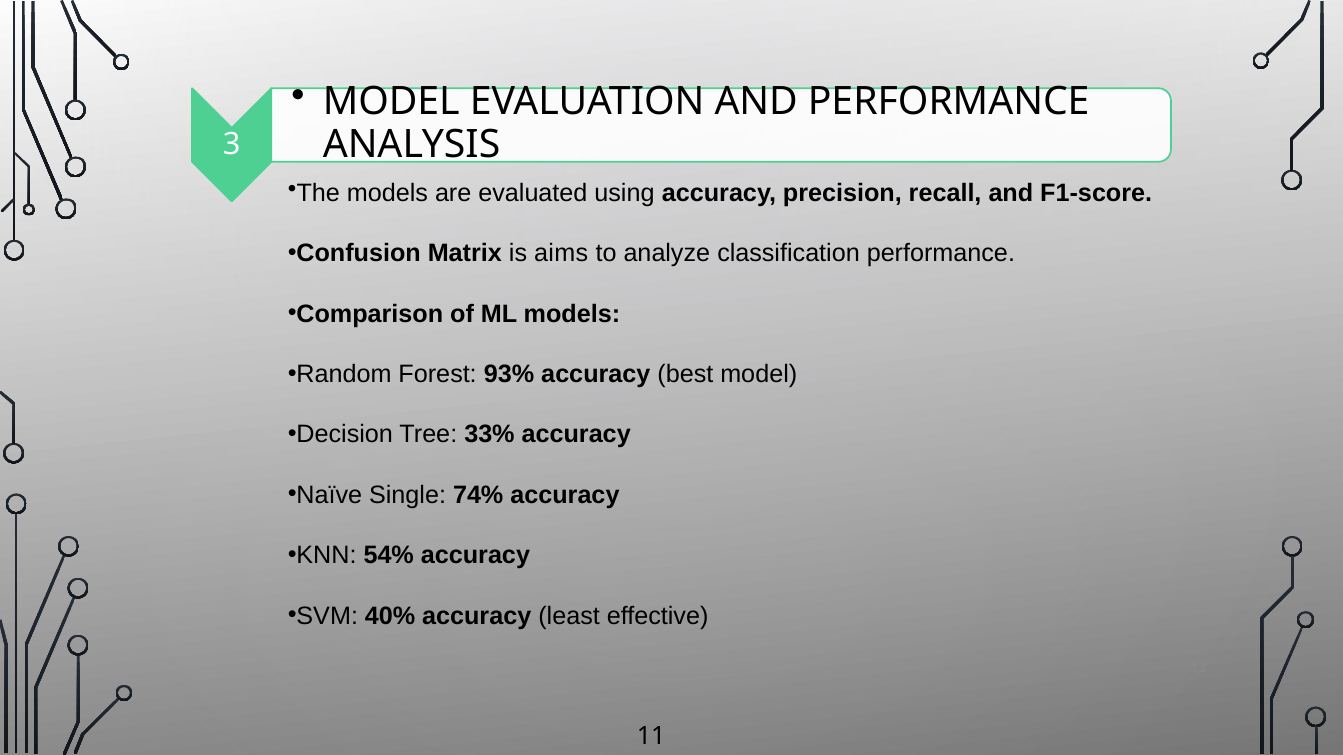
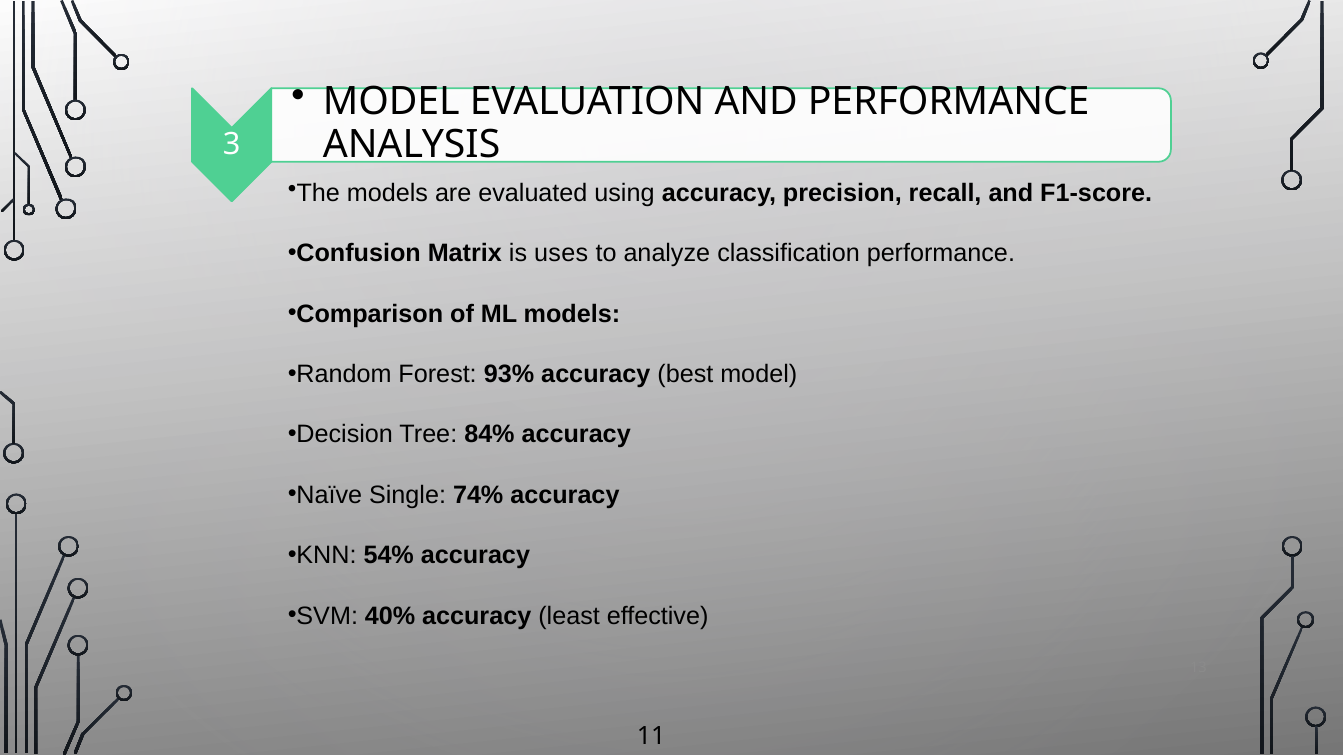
aims: aims -> uses (561, 253)
33%: 33% -> 84% (489, 435)
